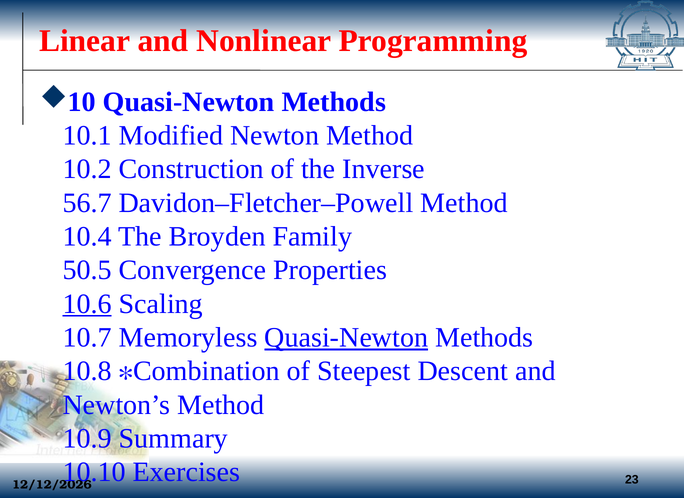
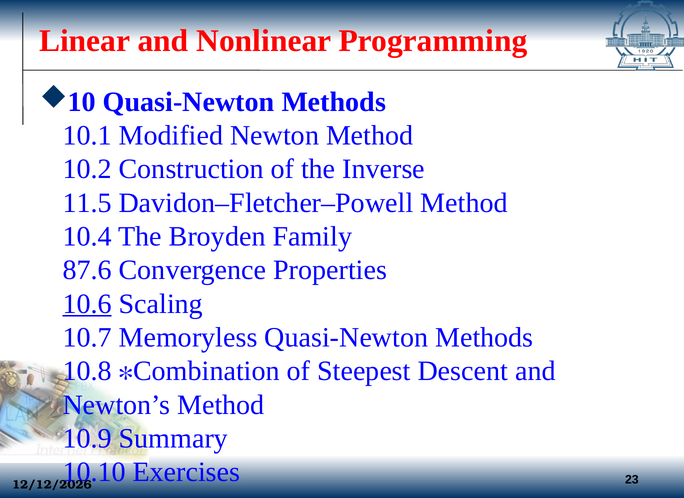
56.7: 56.7 -> 11.5 (87, 203)
50.5: 50.5 -> 87.6 (87, 270)
Quasi-Newton underline: present -> none (346, 338)
